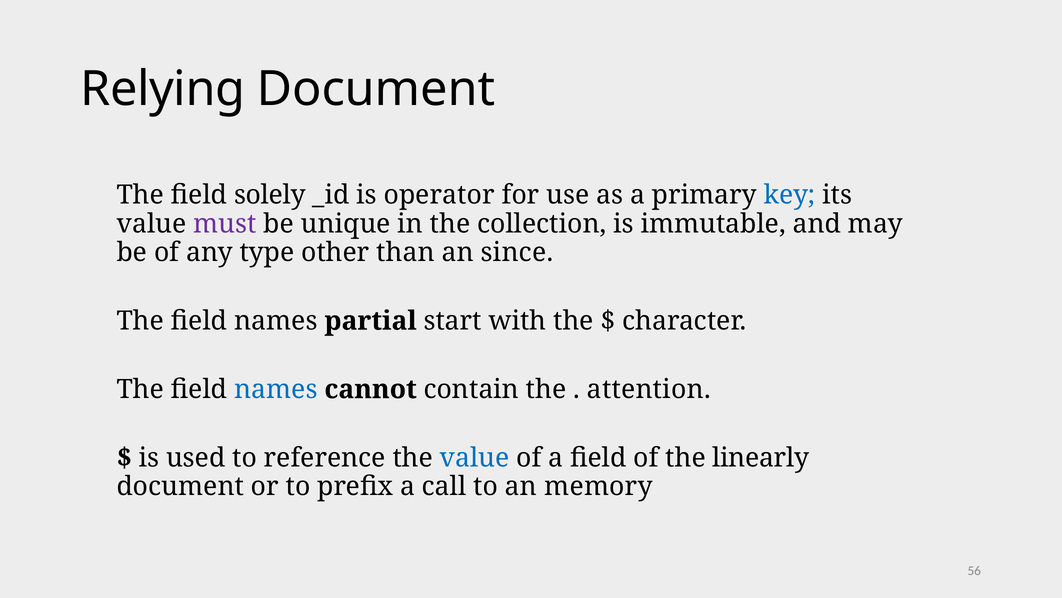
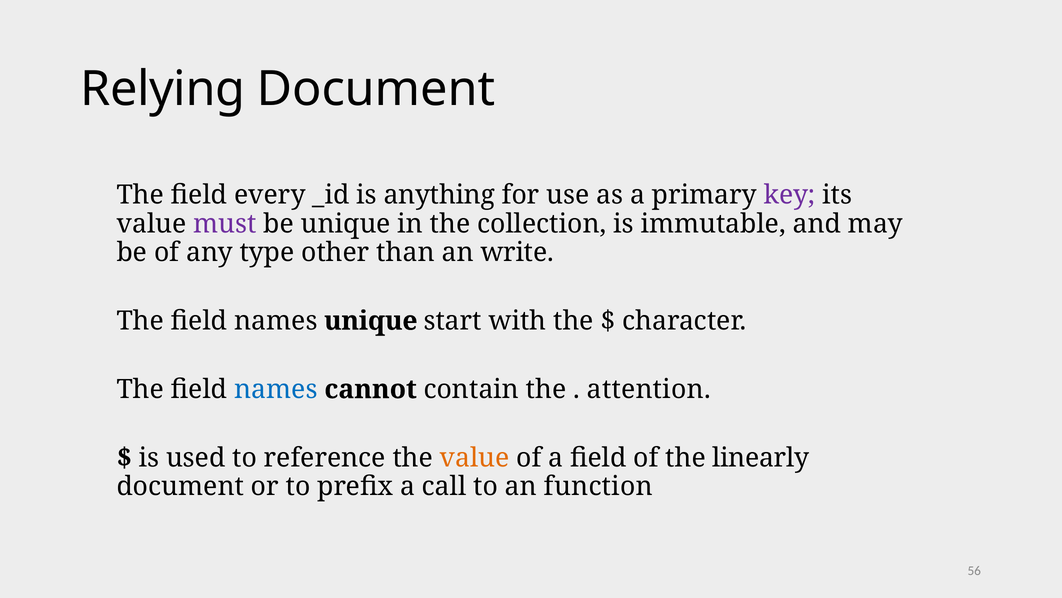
solely: solely -> every (270, 195)
operator: operator -> anything (439, 195)
key colour: blue -> purple (790, 195)
since: since -> write (517, 252)
names partial: partial -> unique (371, 321)
value colour: blue -> orange (475, 457)
memory: memory -> function (598, 486)
